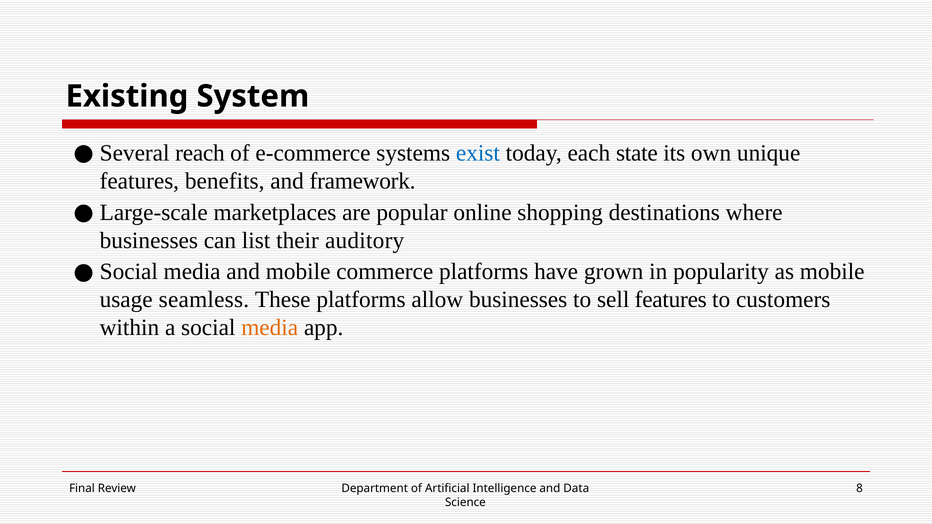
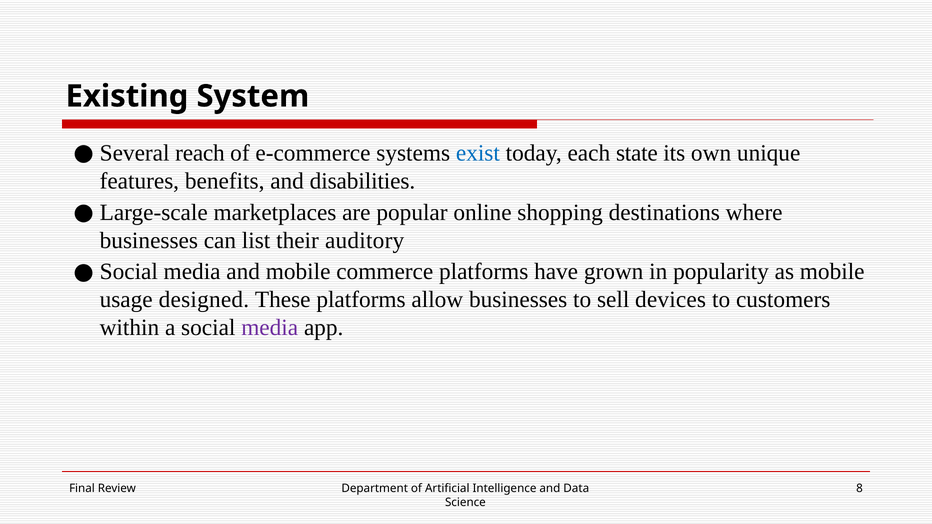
framework: framework -> disabilities (362, 181)
seamless: seamless -> designed (204, 300)
sell features: features -> devices (671, 300)
media colour: orange -> purple (270, 328)
